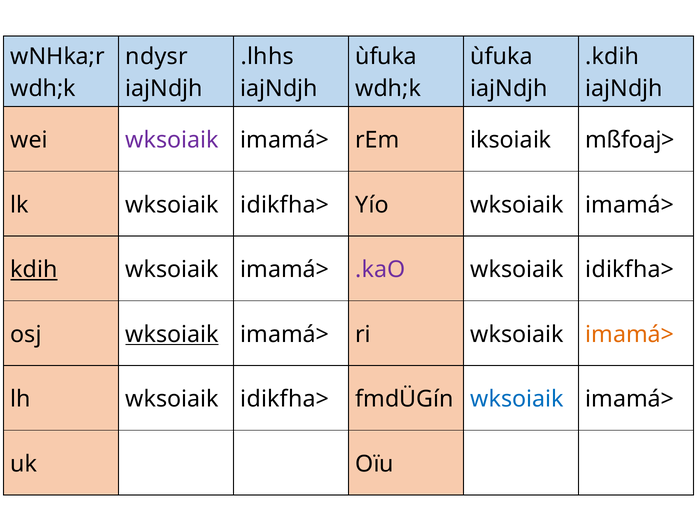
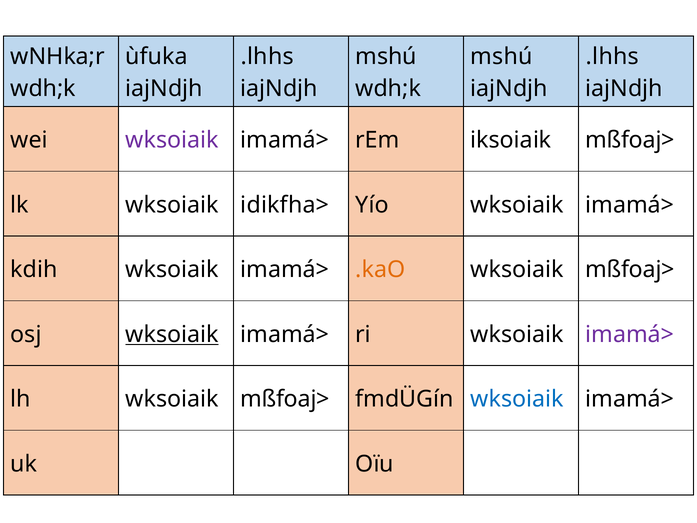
ndysr: ndysr -> ùfuka (157, 57)
ùfuka: ùfuka -> mshú (386, 57)
ùfuka: ùfuka -> mshú (502, 57)
.kdih: .kdih -> .lhhs (612, 57)
kdih underline: present -> none (34, 270)
.kaO colour: purple -> orange (380, 270)
idikfha>: idikfha> -> mßfoaj> (630, 270)
imamá> colour: orange -> purple (630, 334)
lh wksoiaik idikfha>: idikfha> -> mßfoaj> (285, 399)
